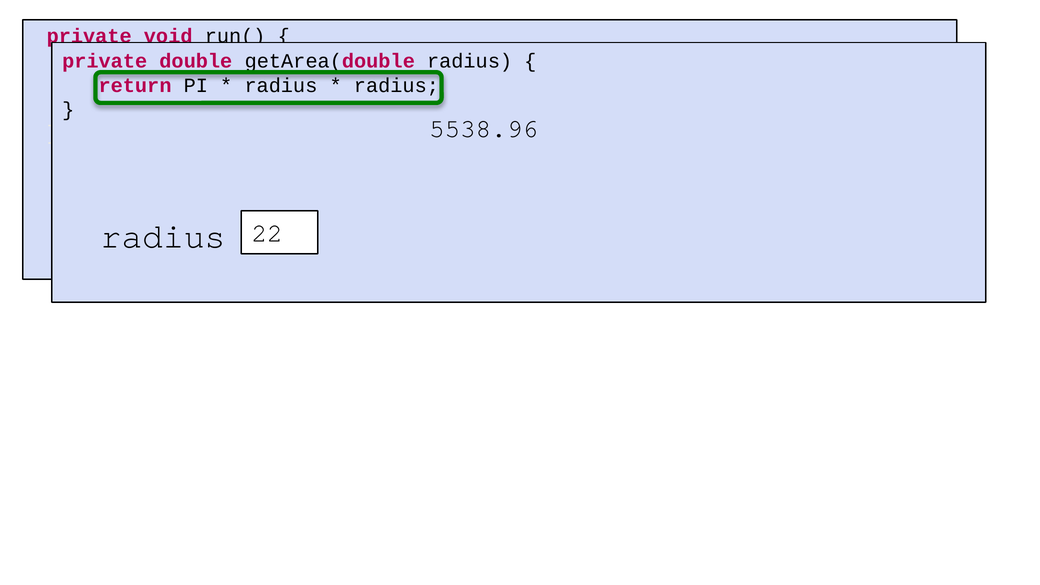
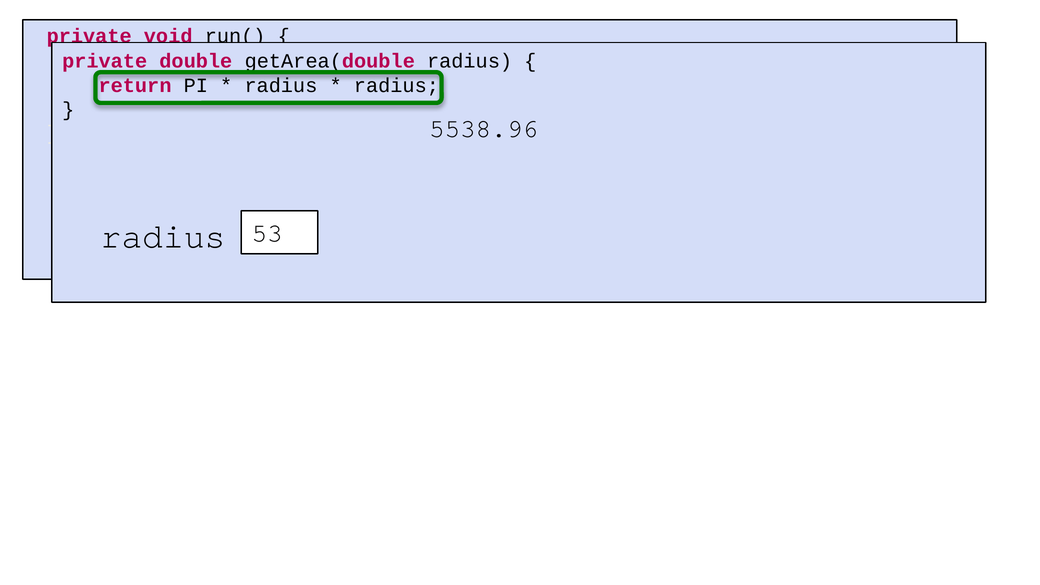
22: 22 -> 53 (267, 233)
